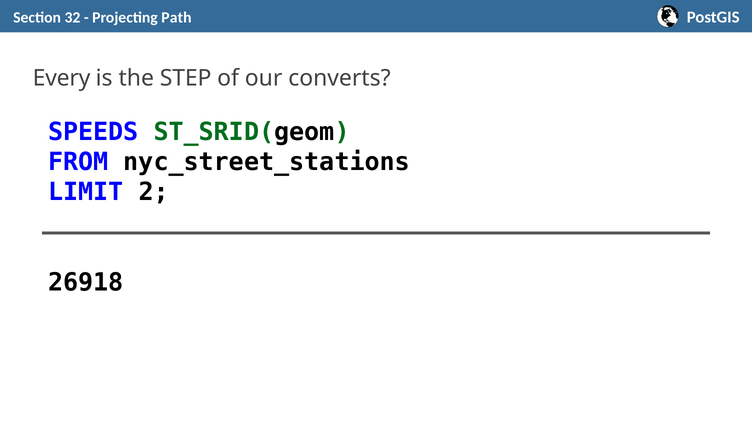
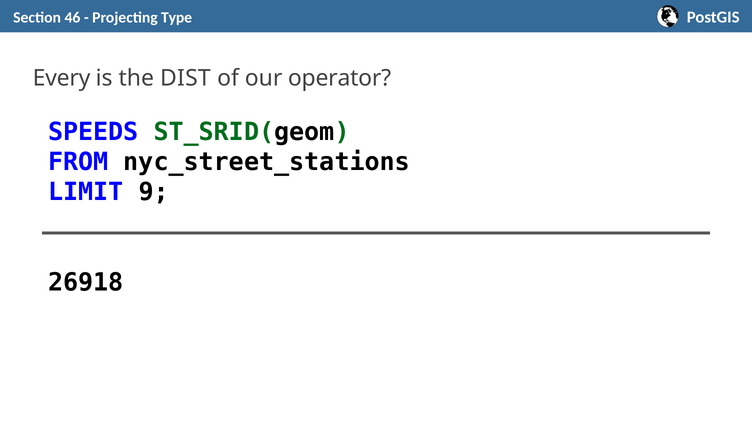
32: 32 -> 46 (72, 17)
Path: Path -> Type (177, 17)
STEP: STEP -> DIST (185, 78)
converts: converts -> operator (340, 78)
2: 2 -> 9 (154, 192)
